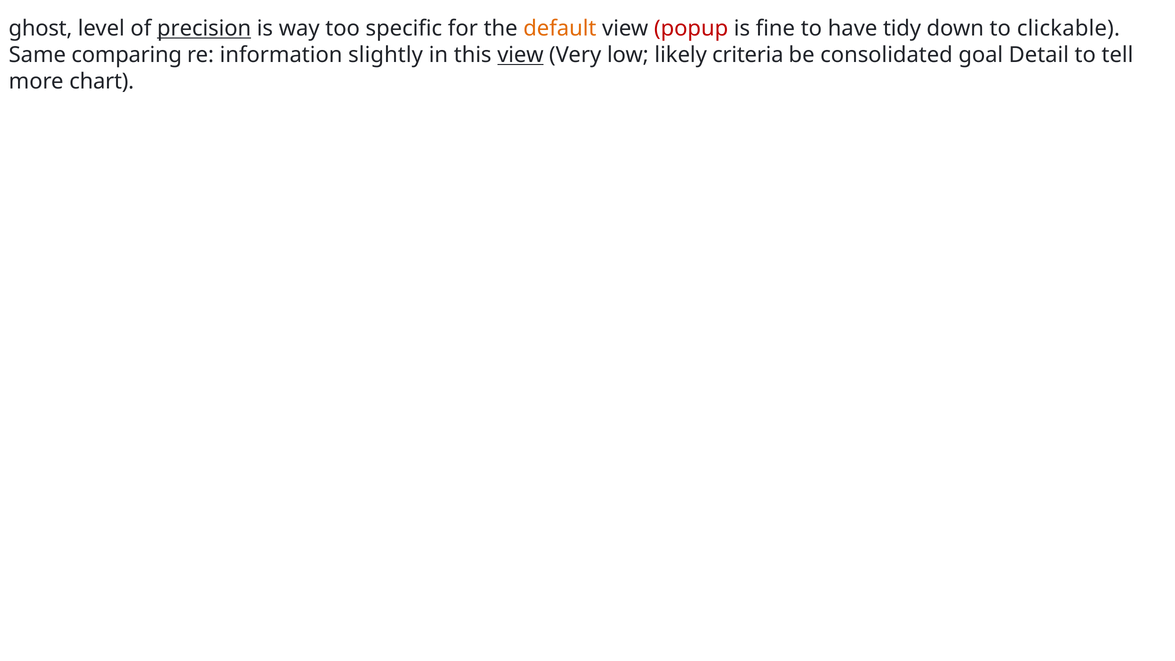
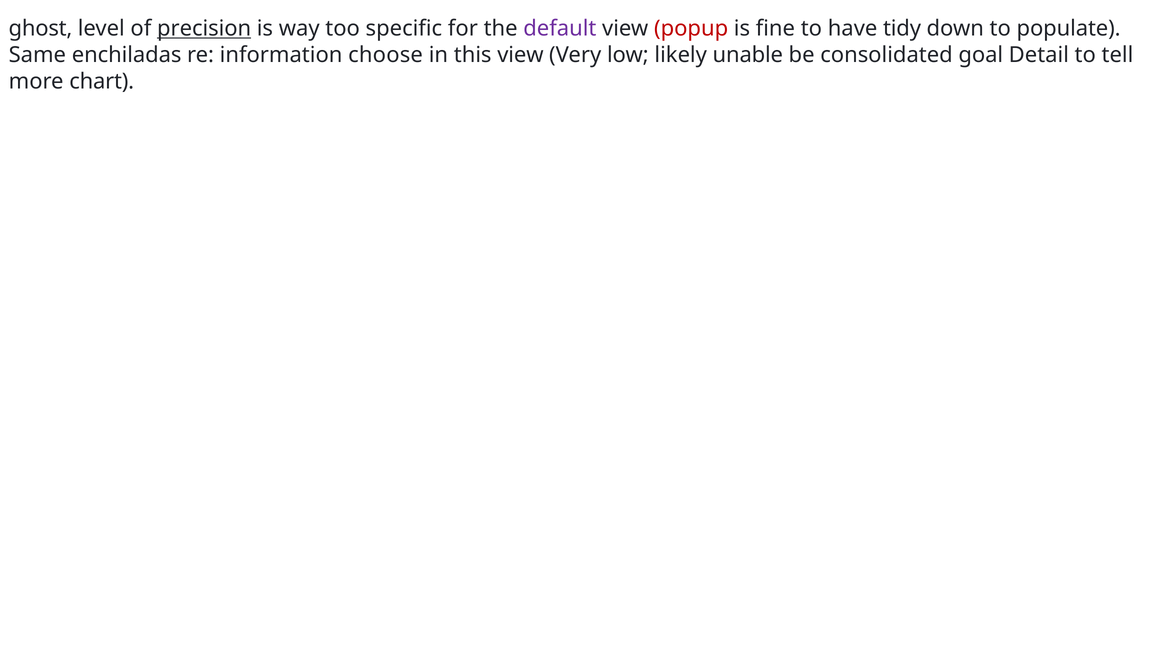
default colour: orange -> purple (560, 28)
clickable: clickable -> populate (1069, 28)
comparing: comparing -> enchiladas (127, 55)
slightly: slightly -> choose (386, 55)
view underline: present -> none (520, 55)
criteria: criteria -> unable (748, 55)
